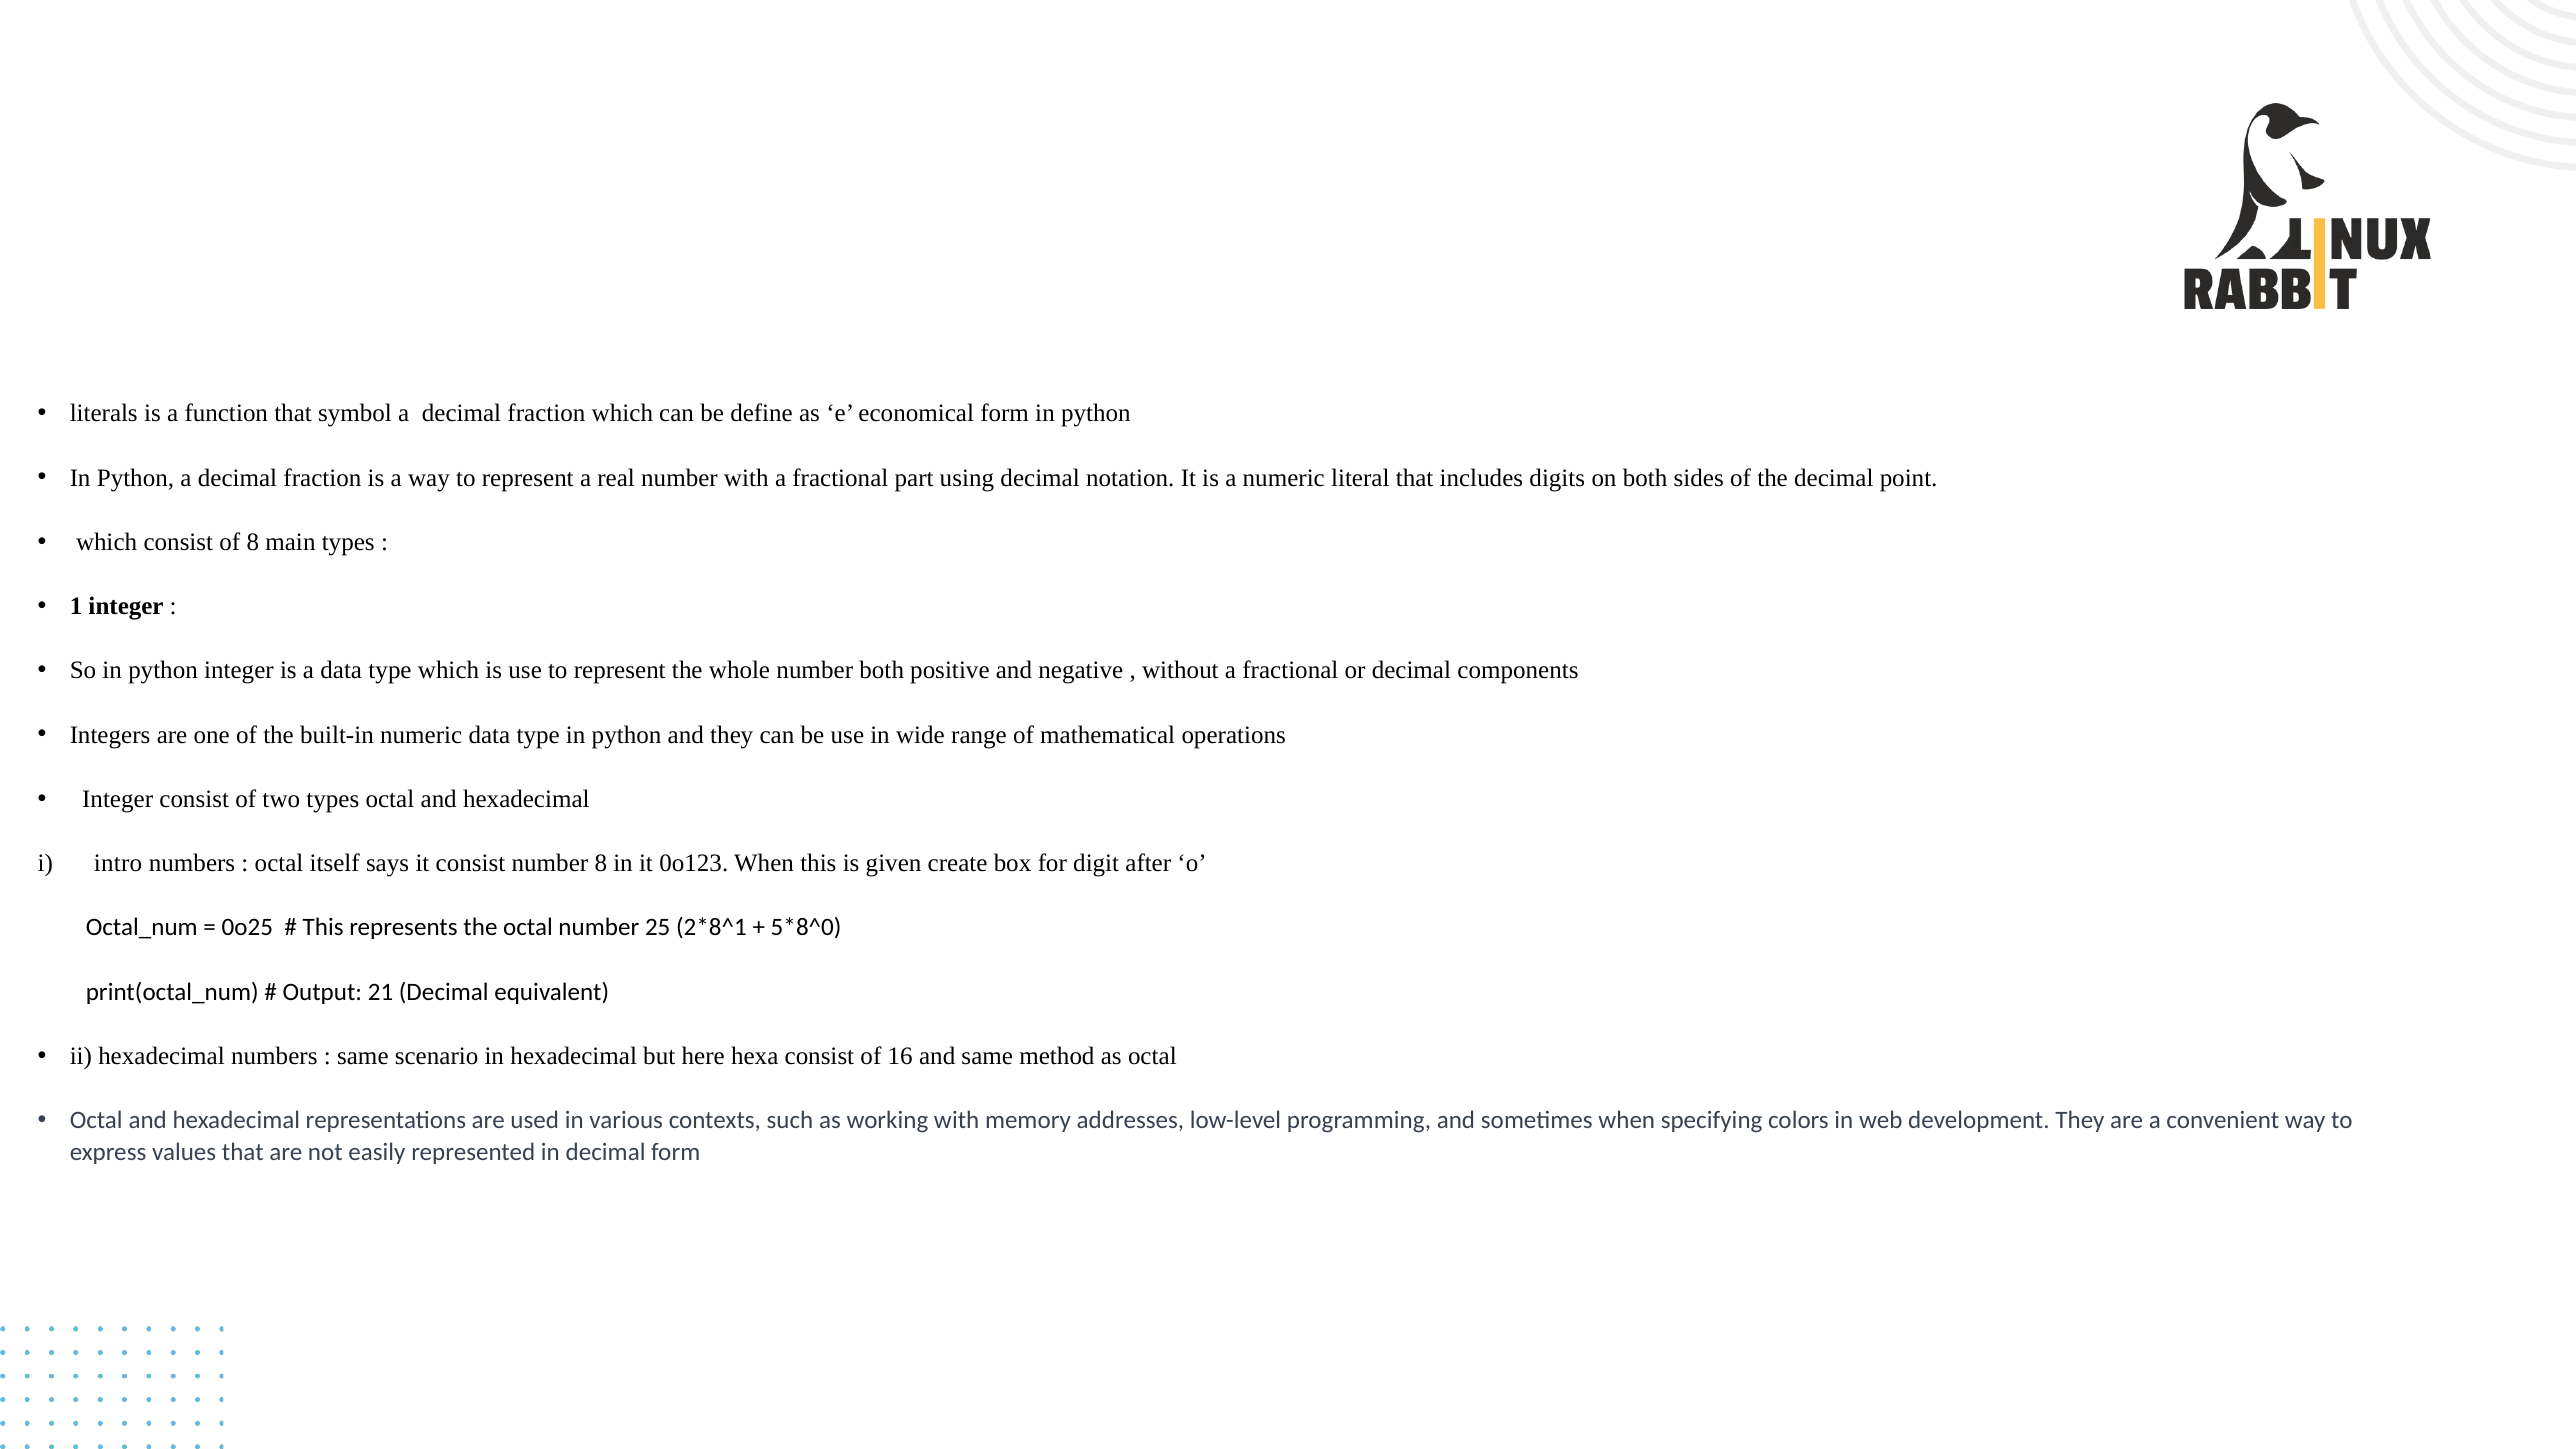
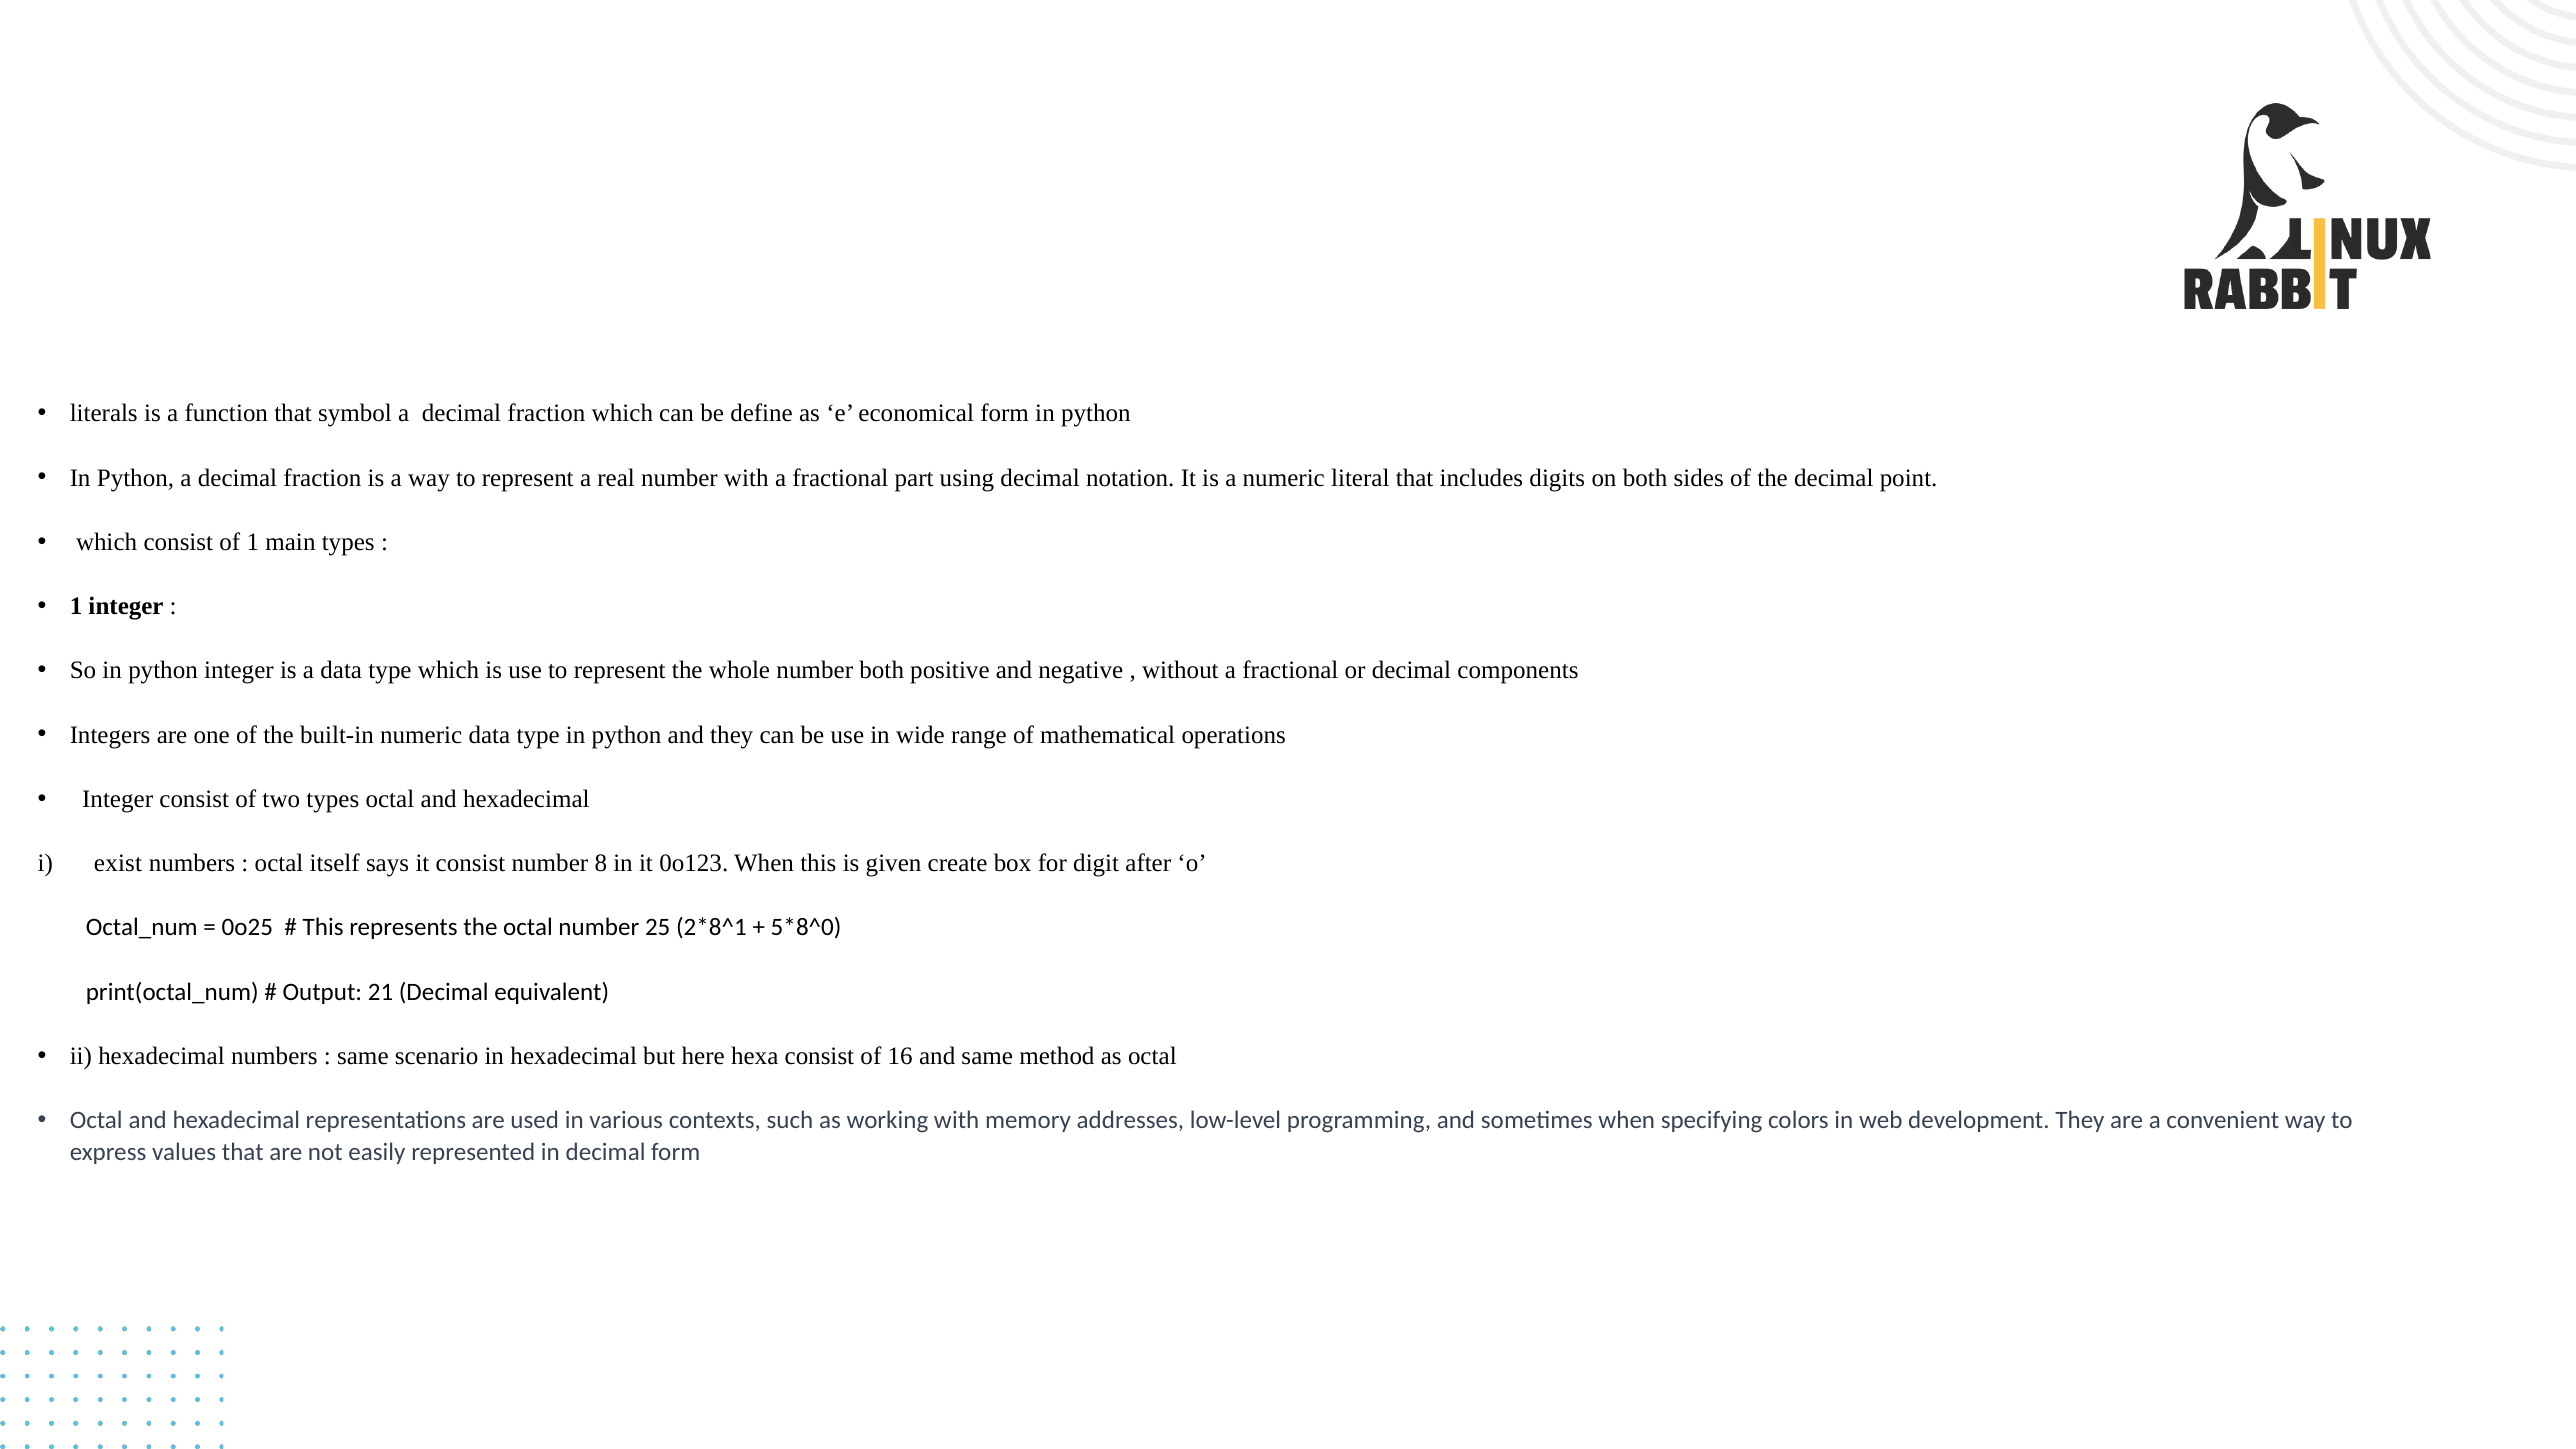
of 8: 8 -> 1 (253, 542)
intro: intro -> exist (118, 863)
